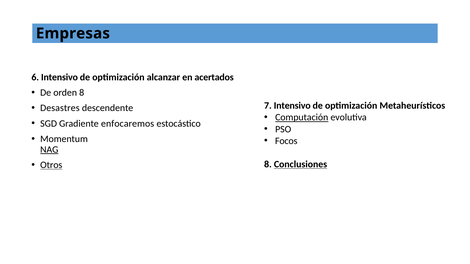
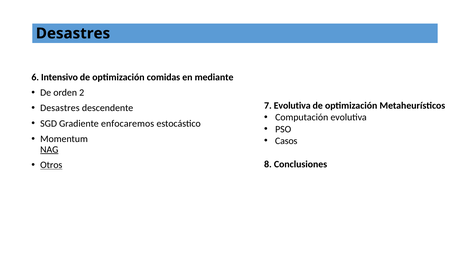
Empresas: Empresas -> Desastres (73, 33)
alcanzar: alcanzar -> comidas (163, 77)
acertados: acertados -> mediante (214, 77)
orden 8: 8 -> 2 (82, 93)
7 Intensivo: Intensivo -> Evolutiva (292, 106)
Computación underline: present -> none (302, 118)
Focos: Focos -> Casos (286, 141)
Conclusiones underline: present -> none (301, 165)
